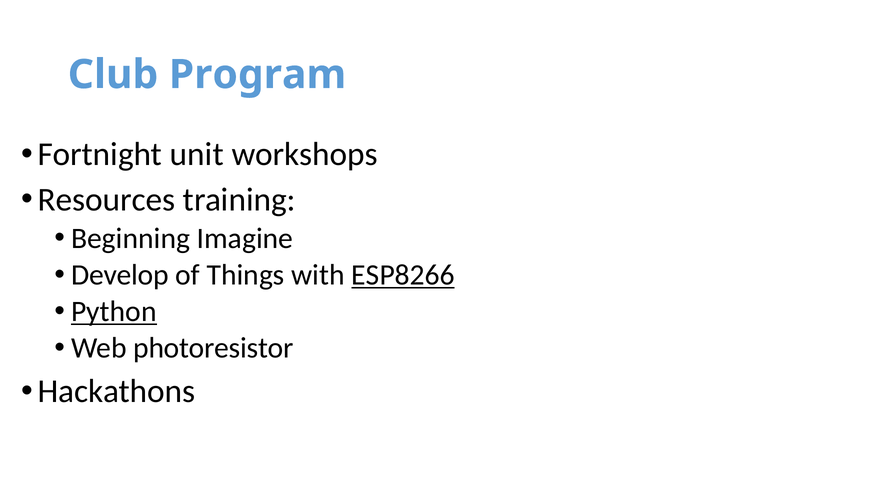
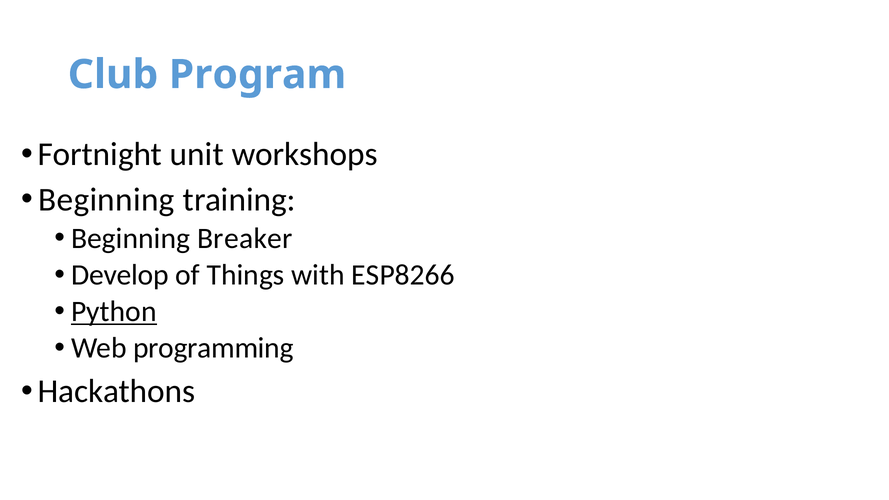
Resources: Resources -> Beginning (106, 200)
Imagine: Imagine -> Breaker (245, 238)
ESP8266 underline: present -> none (403, 275)
photoresistor: photoresistor -> programming (213, 348)
